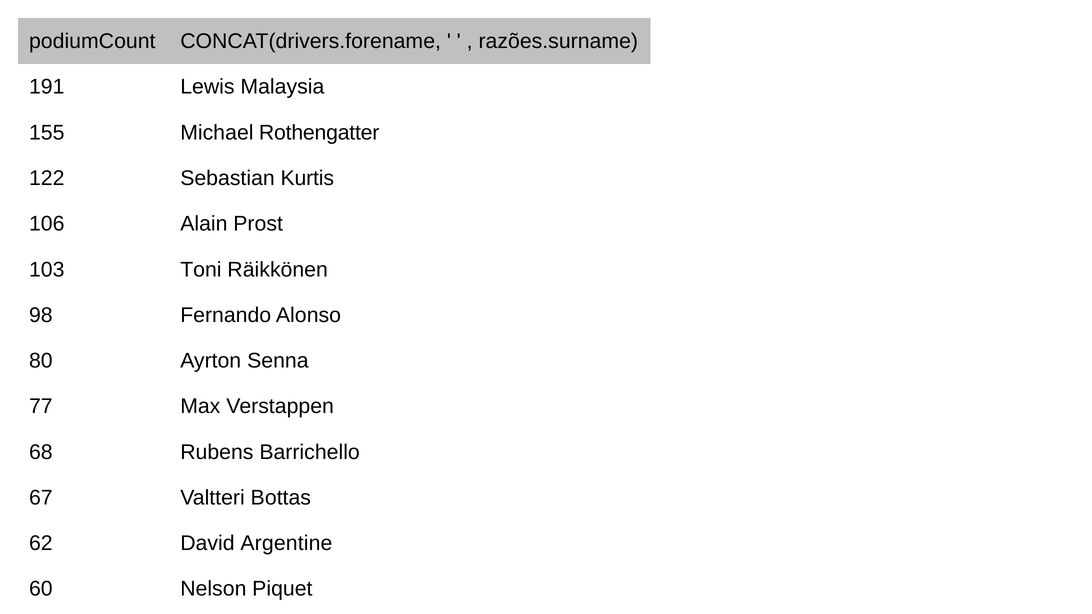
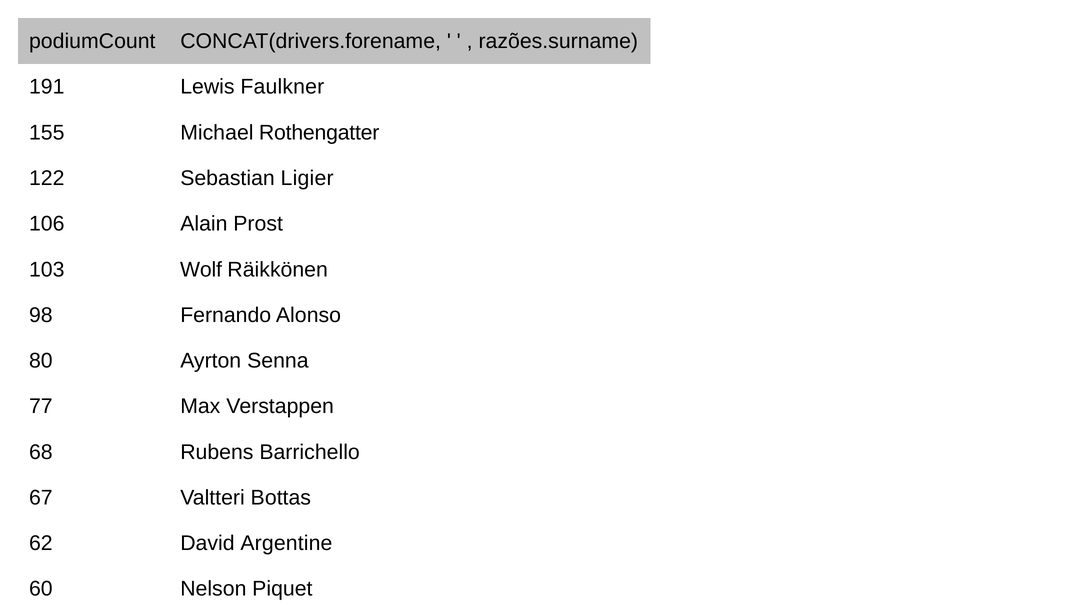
Malaysia: Malaysia -> Faulkner (282, 87)
Kurtis: Kurtis -> Ligier (307, 178)
Toni: Toni -> Wolf (201, 270)
